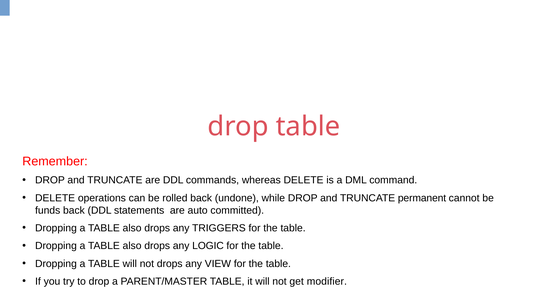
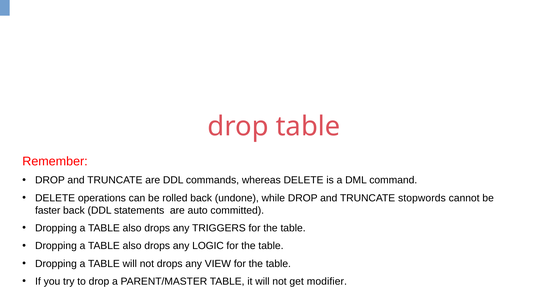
permanent: permanent -> stopwords (422, 198)
funds: funds -> faster (48, 210)
